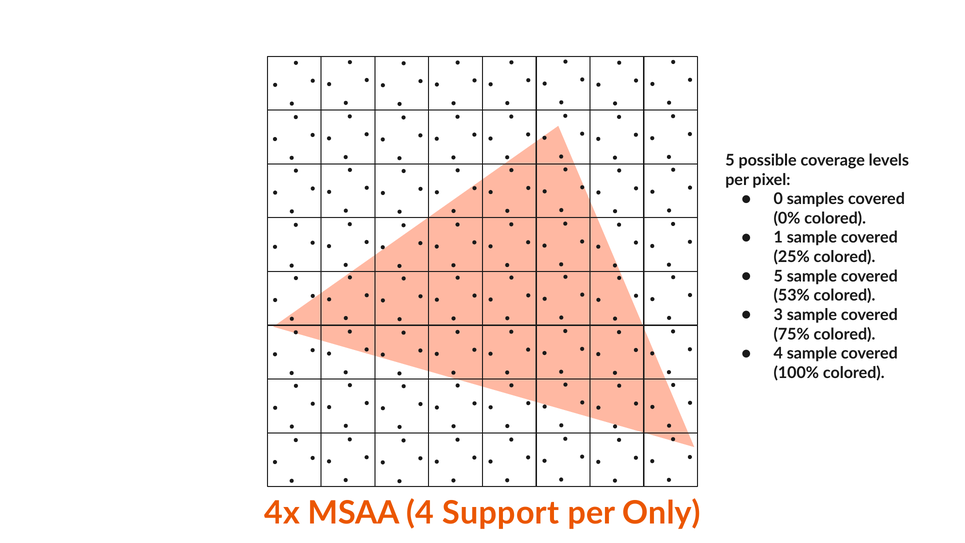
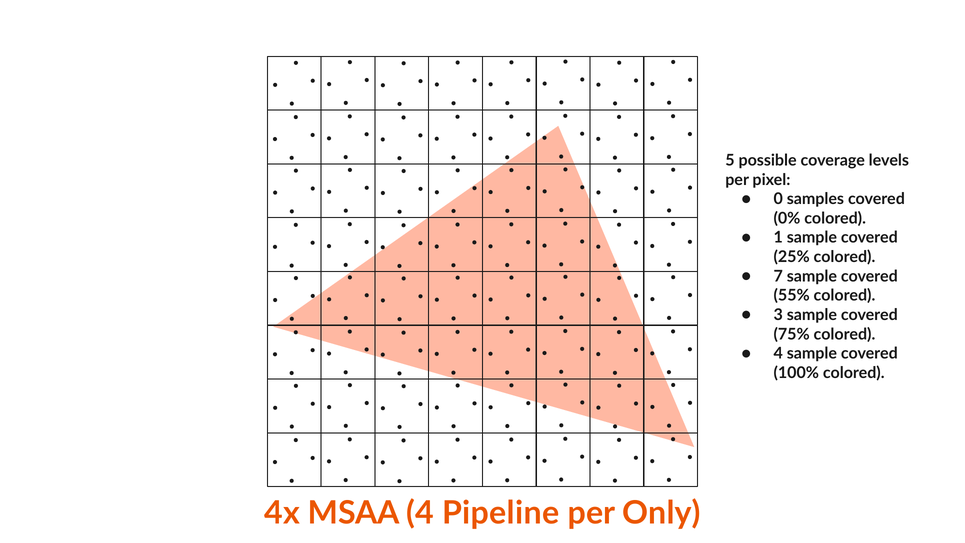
5: 5 -> 7 (778, 276)
53%: 53% -> 55% (792, 296)
Support: Support -> Pipeline (501, 513)
